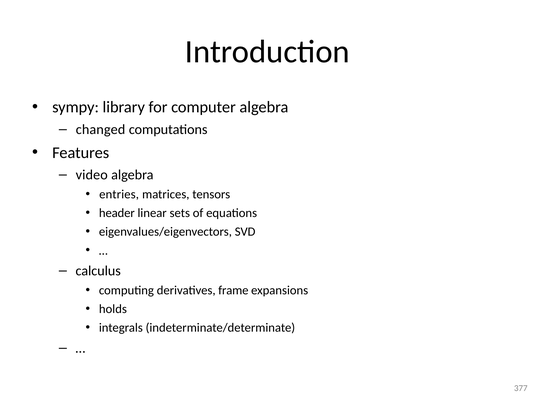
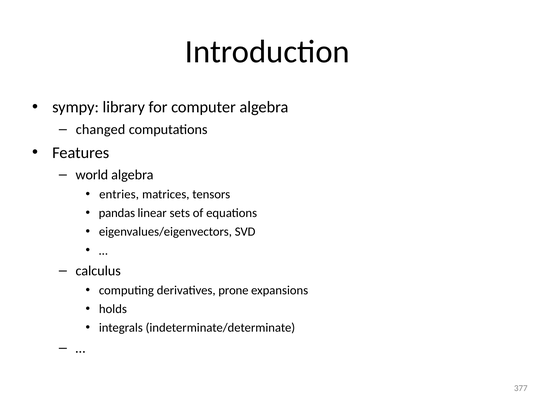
video: video -> world (92, 175)
header: header -> pandas (117, 213)
frame: frame -> prone (233, 291)
